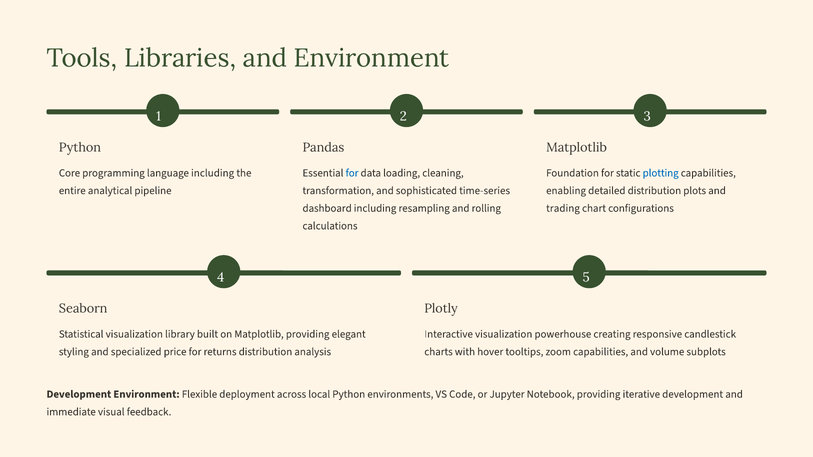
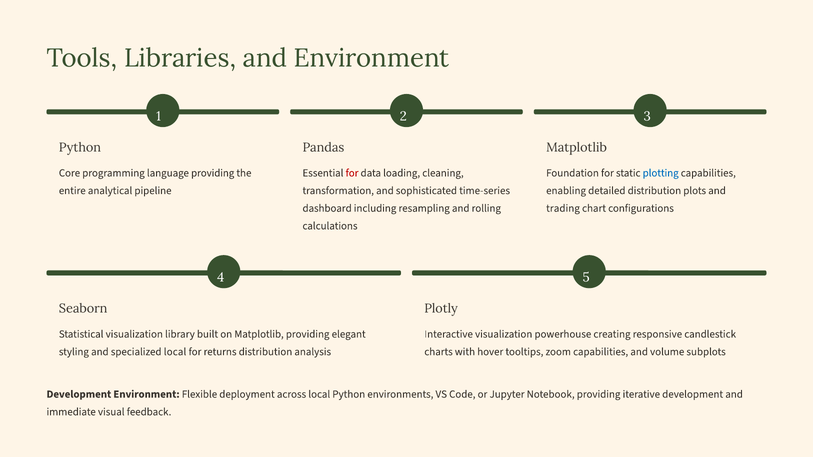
language including: including -> providing (213, 173)
for colour: blue -> red (352, 173)
specialized price: price -> local (175, 352)
